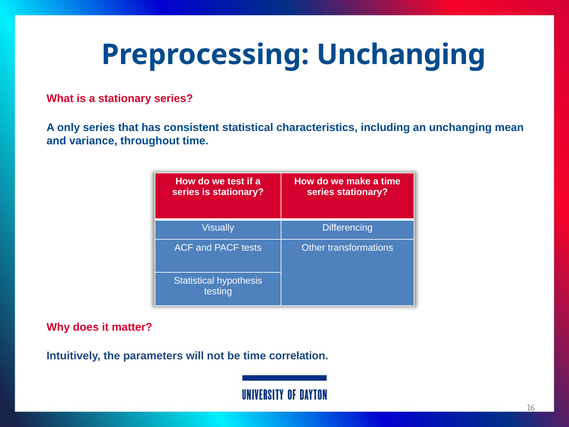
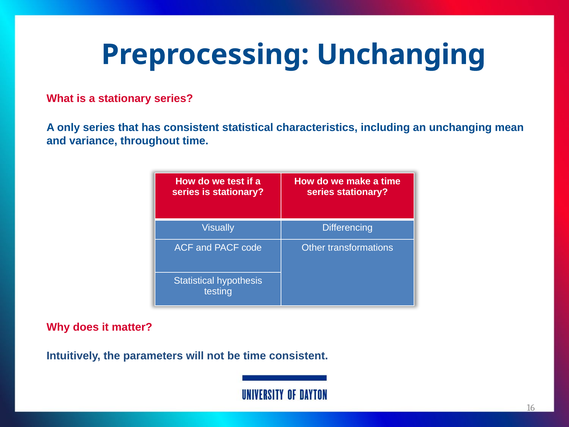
tests: tests -> code (252, 248)
time correlation: correlation -> consistent (299, 356)
